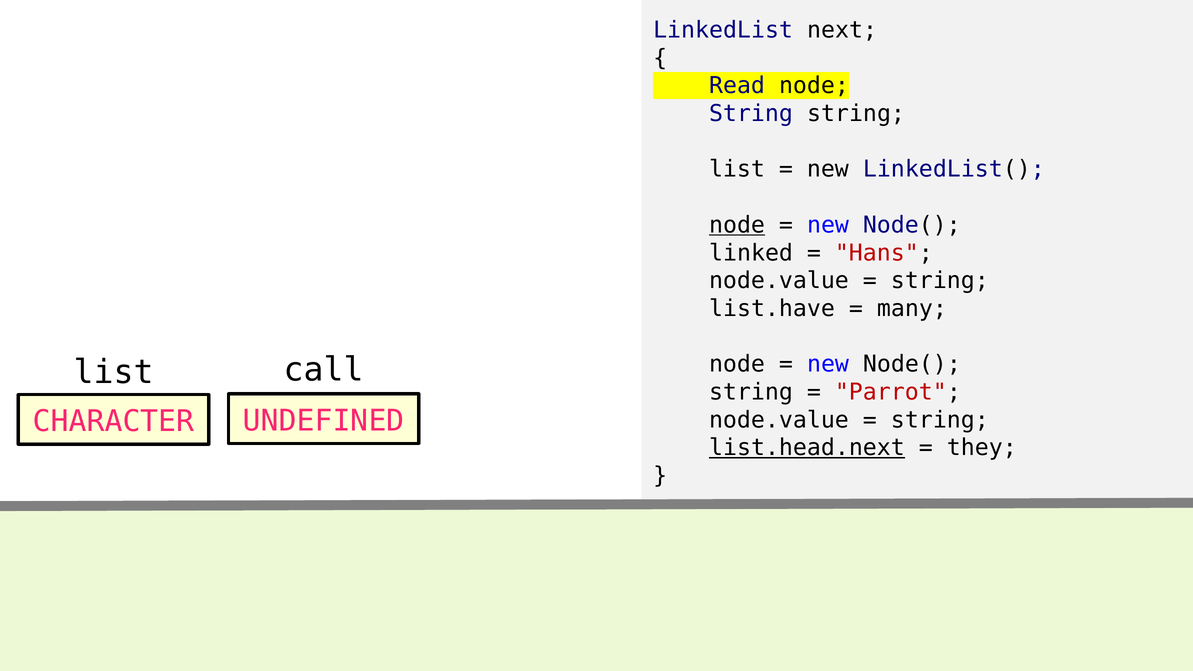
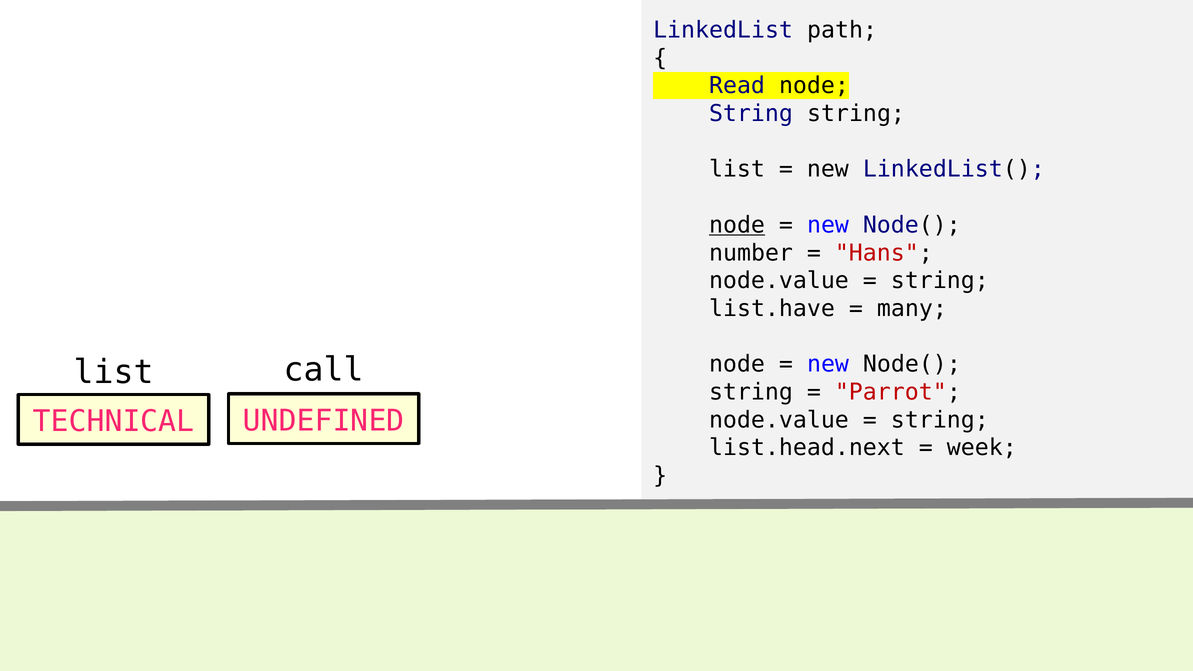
next: next -> path (842, 30)
linked: linked -> number (751, 253)
CHARACTER: CHARACTER -> TECHNICAL (114, 422)
list.head.next underline: present -> none (807, 448)
they: they -> week (982, 448)
